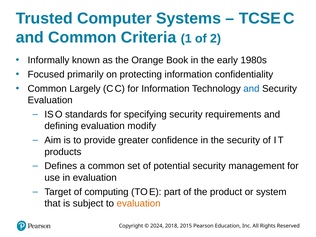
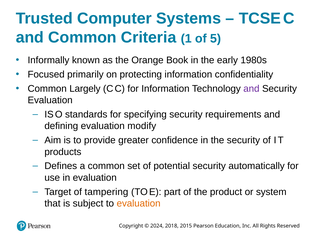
2: 2 -> 5 (216, 38)
and colour: blue -> purple (251, 89)
management: management -> automatically (257, 166)
computing: computing -> tampering (106, 192)
